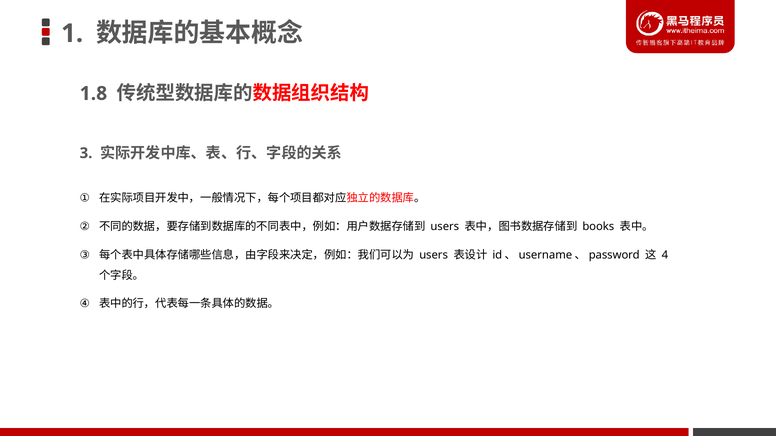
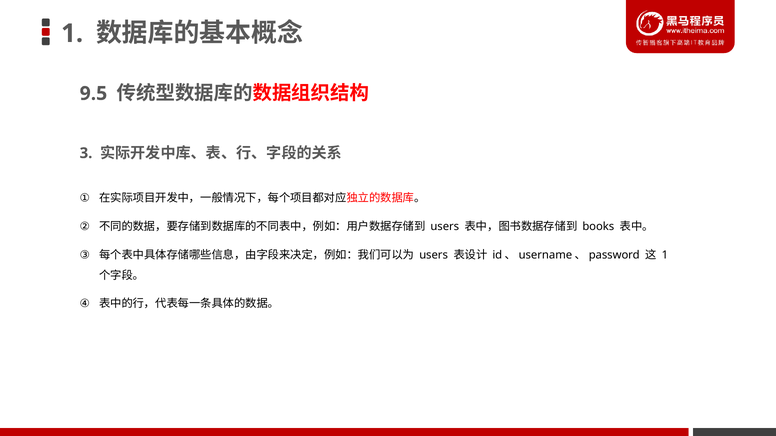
1.8: 1.8 -> 9.5 (93, 94)
4: 4 -> 1 (665, 255)
